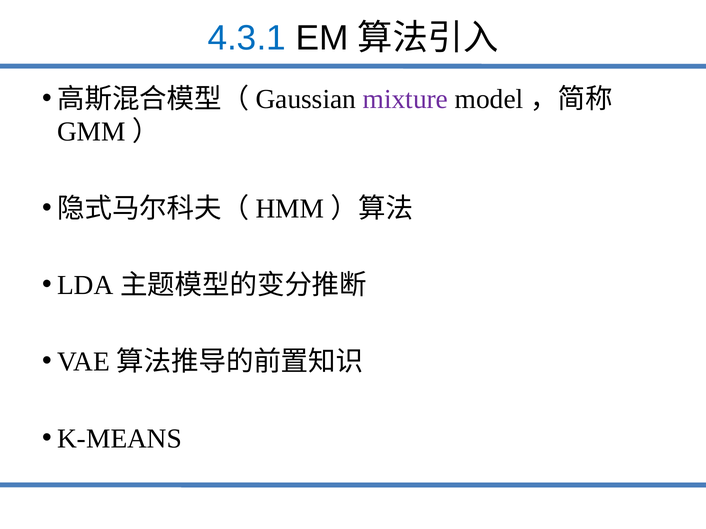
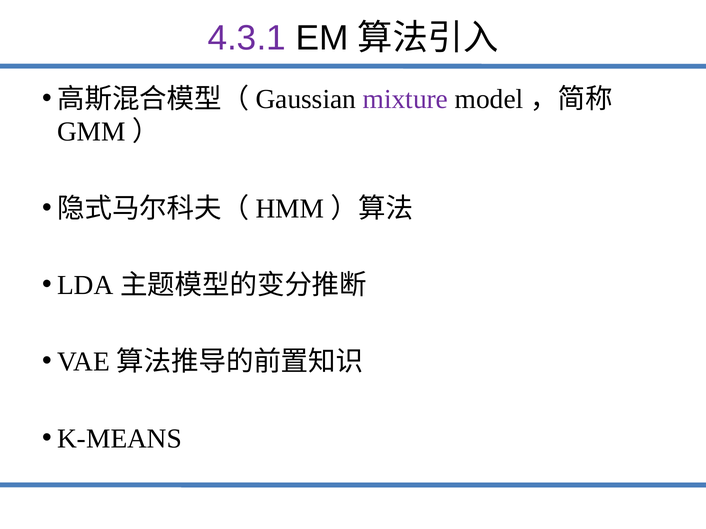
4.3.1 colour: blue -> purple (247, 38)
